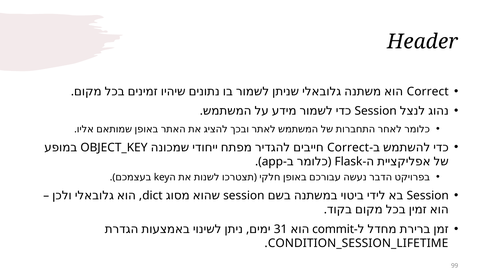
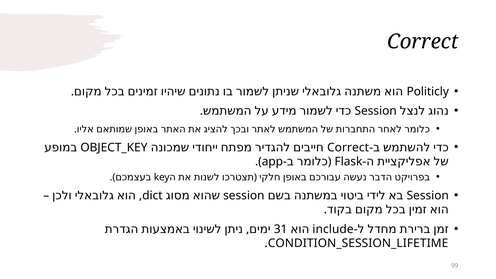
Header: Header -> Correct (423, 42)
Correct: Correct -> Politicly (428, 92)
commit: commit -> include (333, 229)
